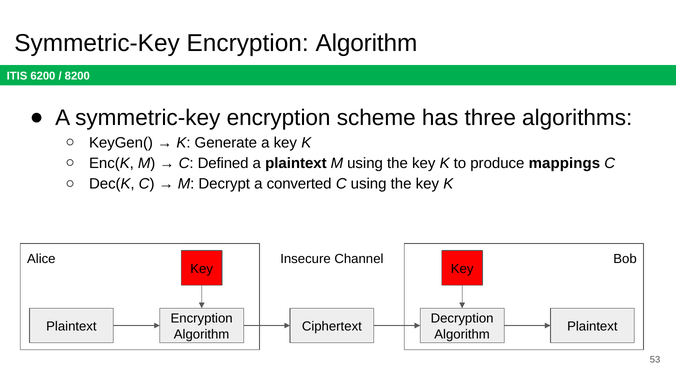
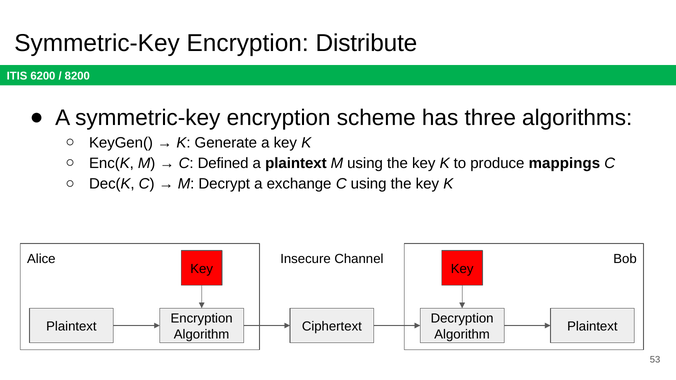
Symmetric-Key Encryption Algorithm: Algorithm -> Distribute (366, 43)
converted: converted -> exchange (299, 184)
